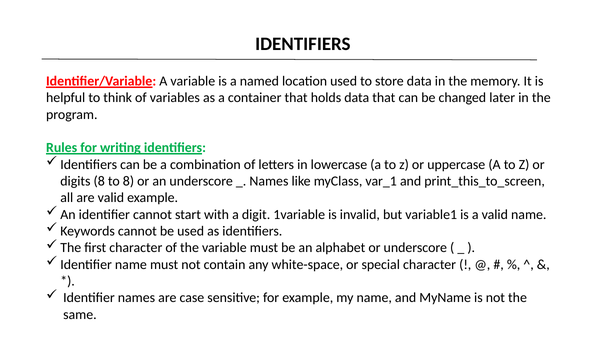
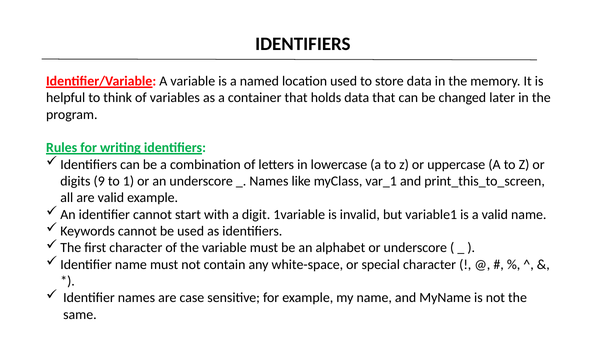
digits 8: 8 -> 9 (99, 181)
to 8: 8 -> 1 (128, 181)
